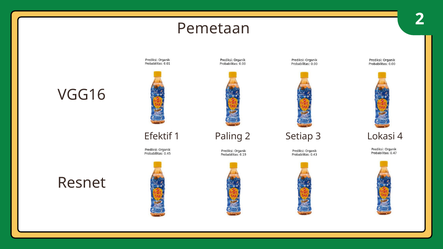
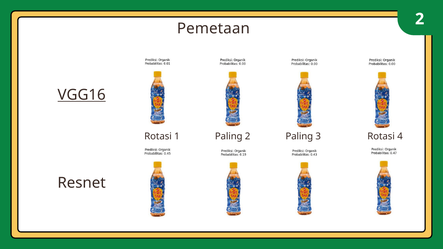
VGG16 underline: none -> present (82, 95)
Efektif: Efektif -> Rotasi (158, 136)
2 Setiap: Setiap -> Paling (299, 136)
3 Lokasi: Lokasi -> Rotasi (381, 136)
